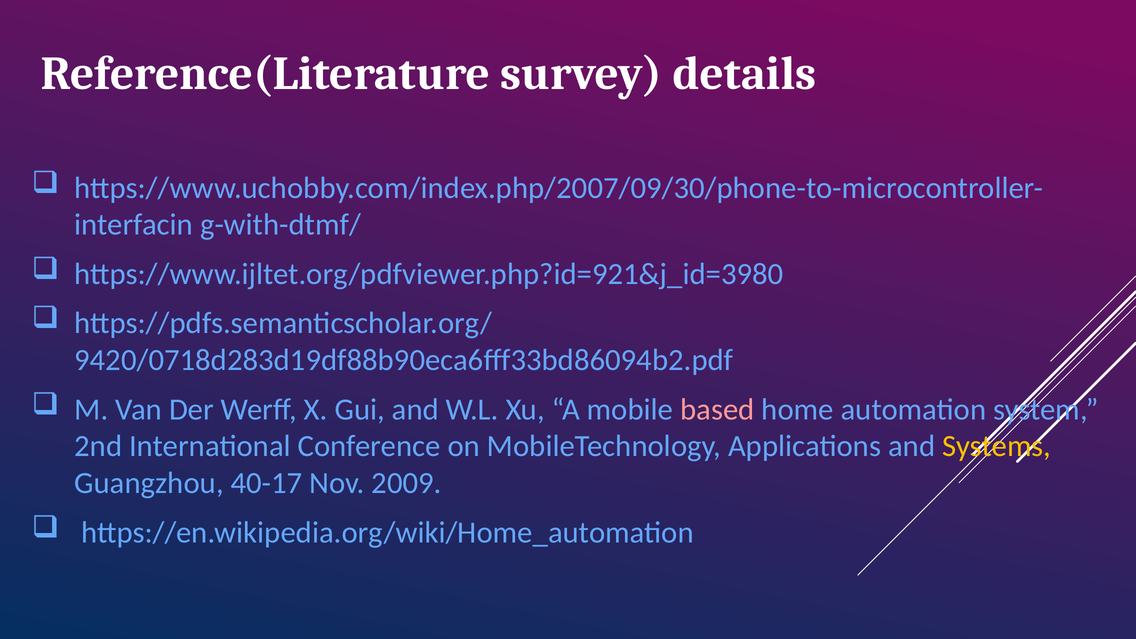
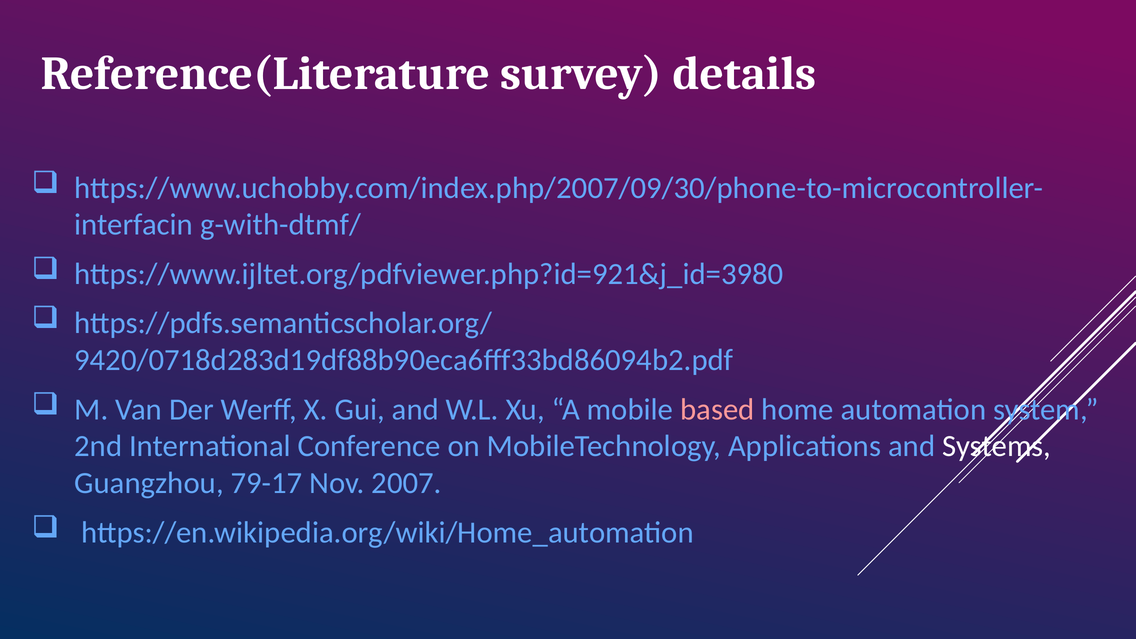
Systems colour: yellow -> white (997, 446)
40-17: 40-17 -> 79-17 (267, 483)
2009: 2009 -> 2007 (406, 483)
